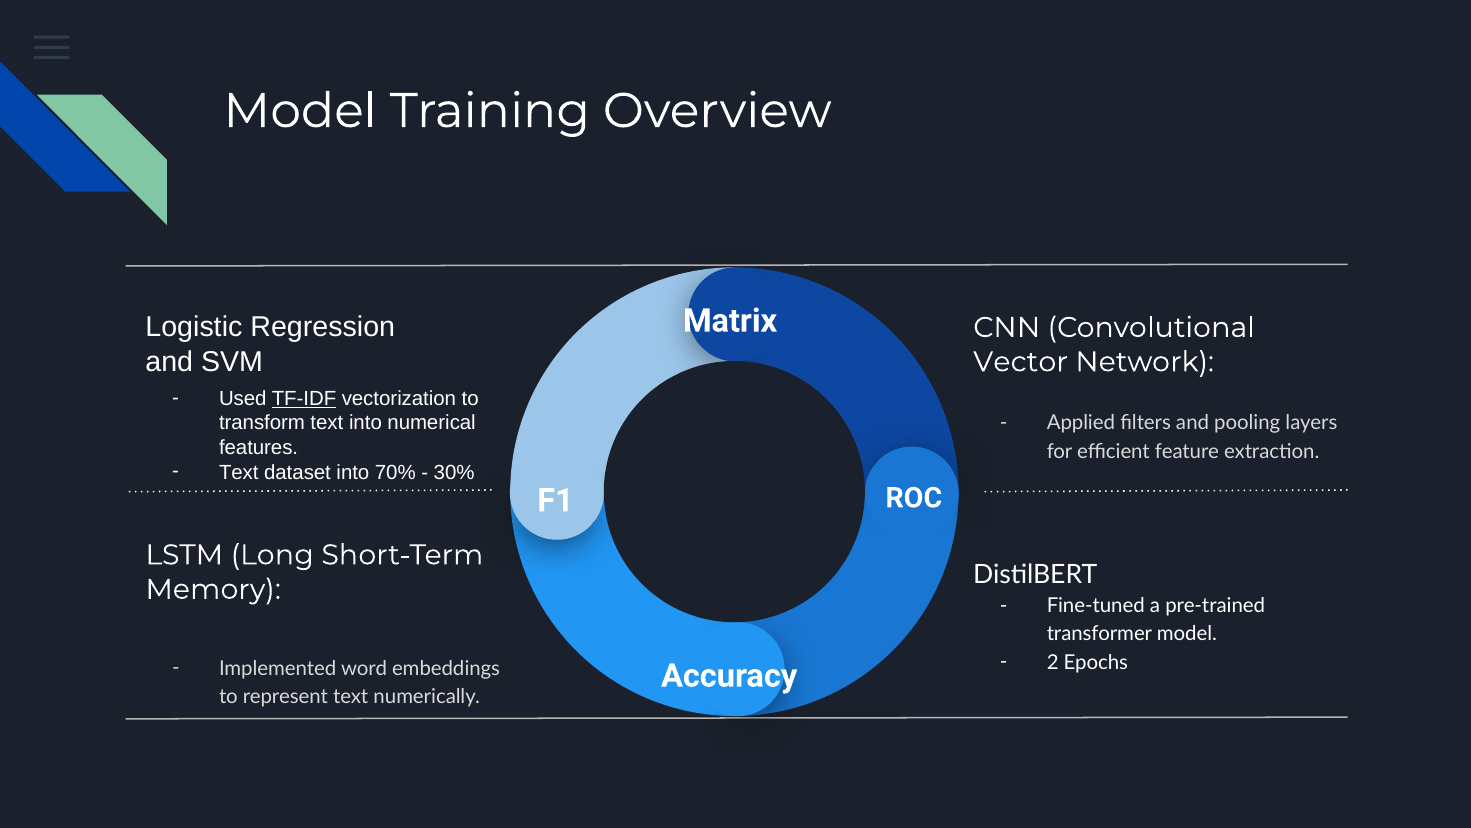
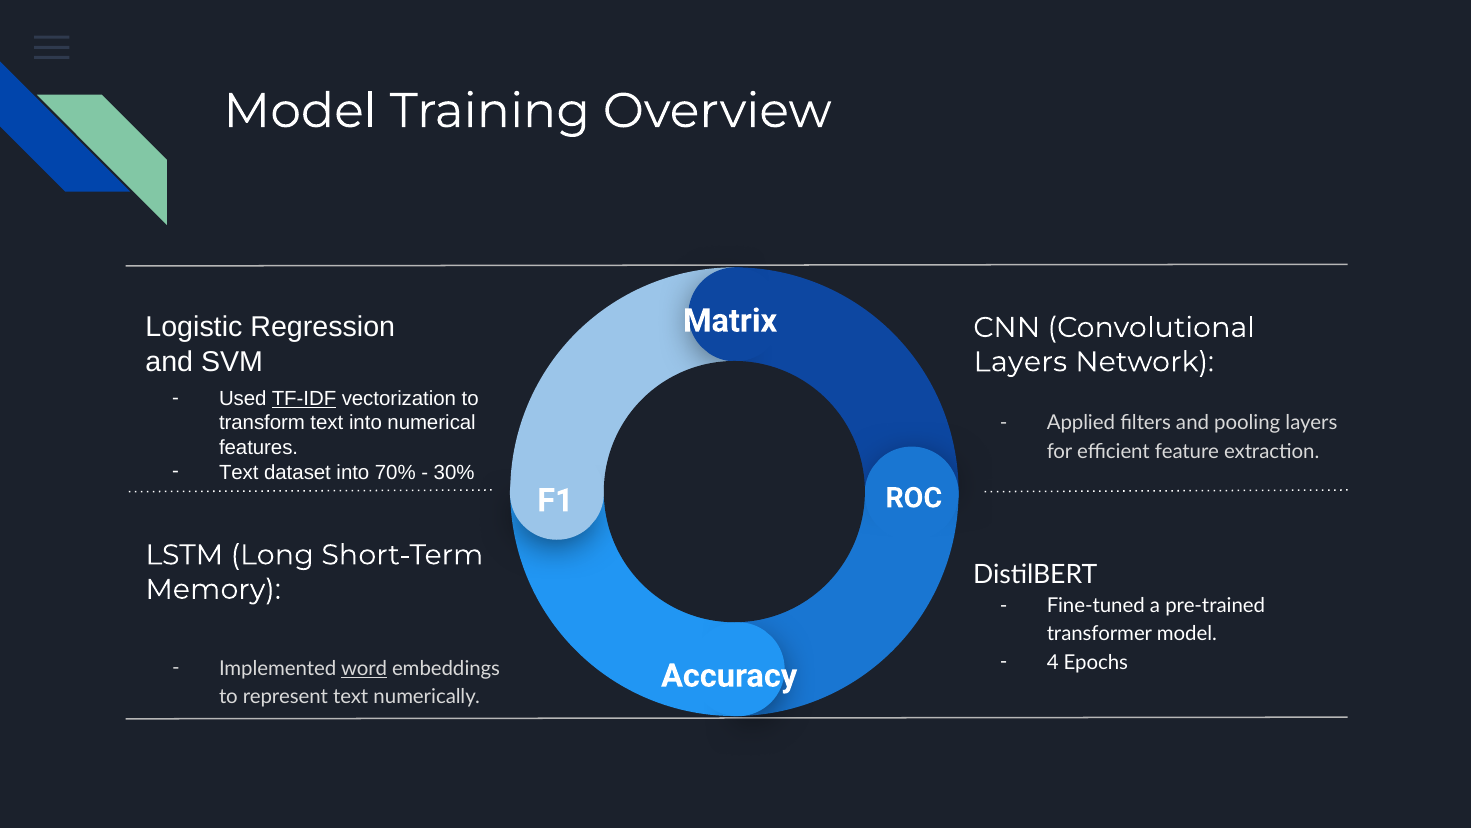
Vector: Vector -> Layers (1020, 362)
2: 2 -> 4 (1053, 662)
word underline: none -> present (364, 668)
